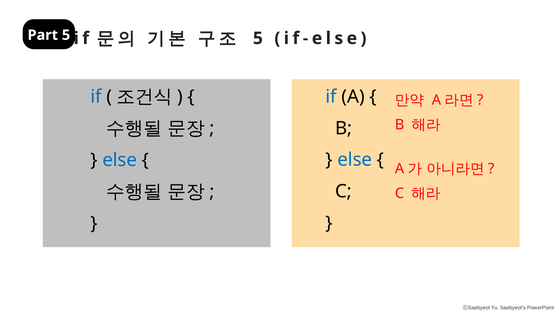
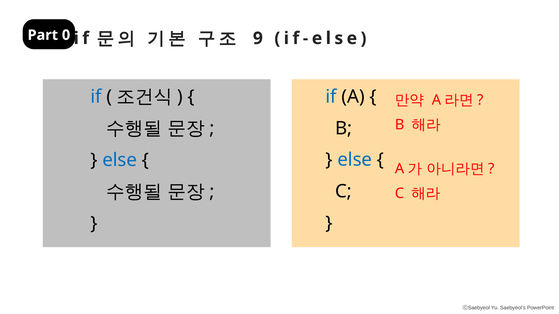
Part 5: 5 -> 0 (66, 35)
5: 5 -> 9 (258, 38)
